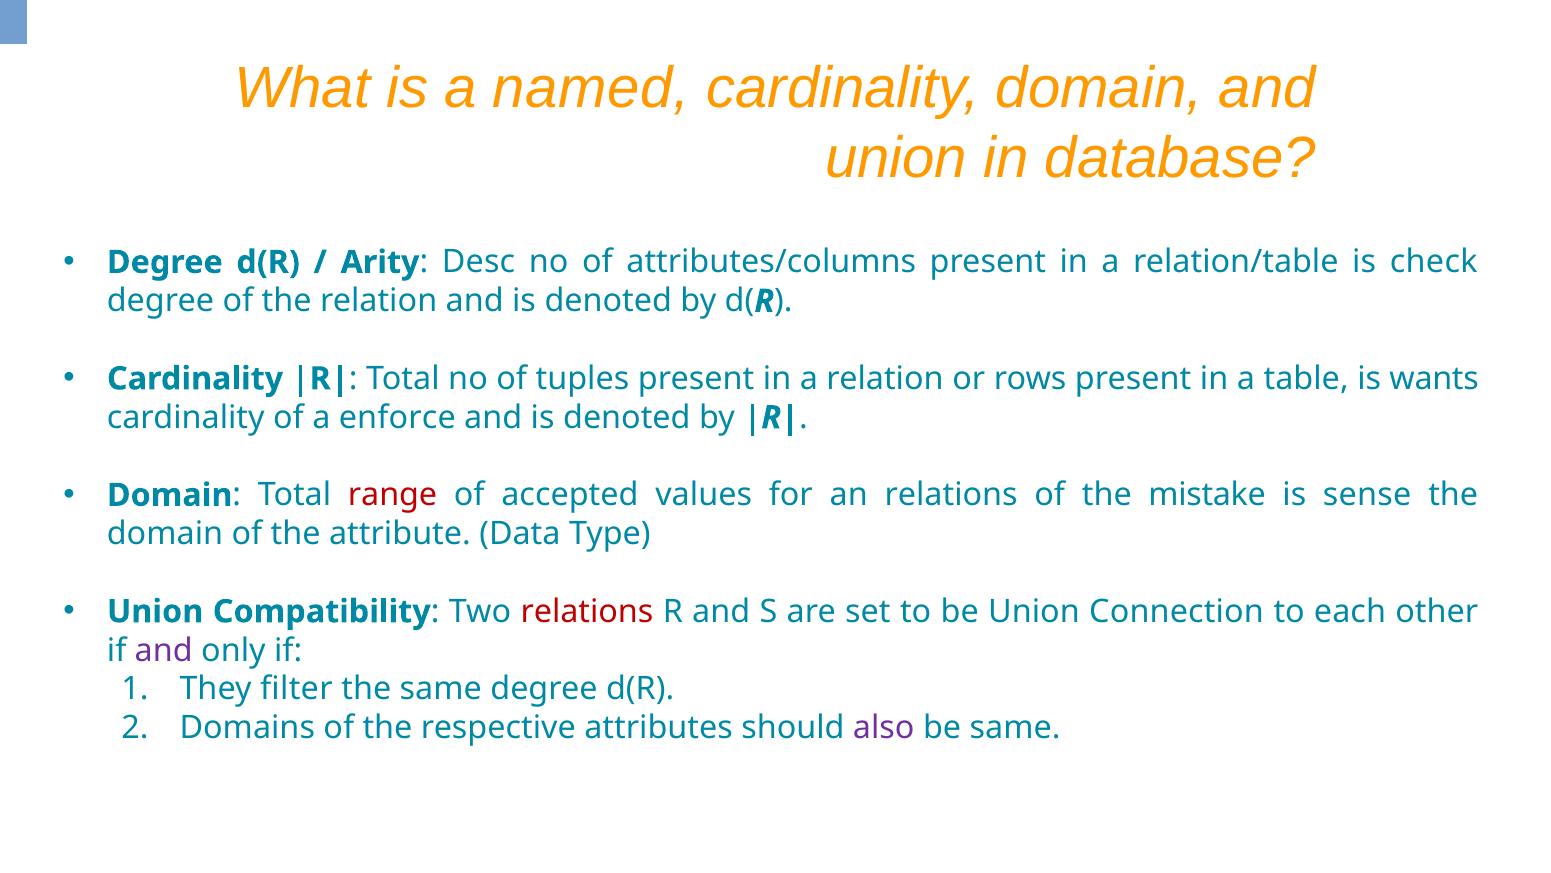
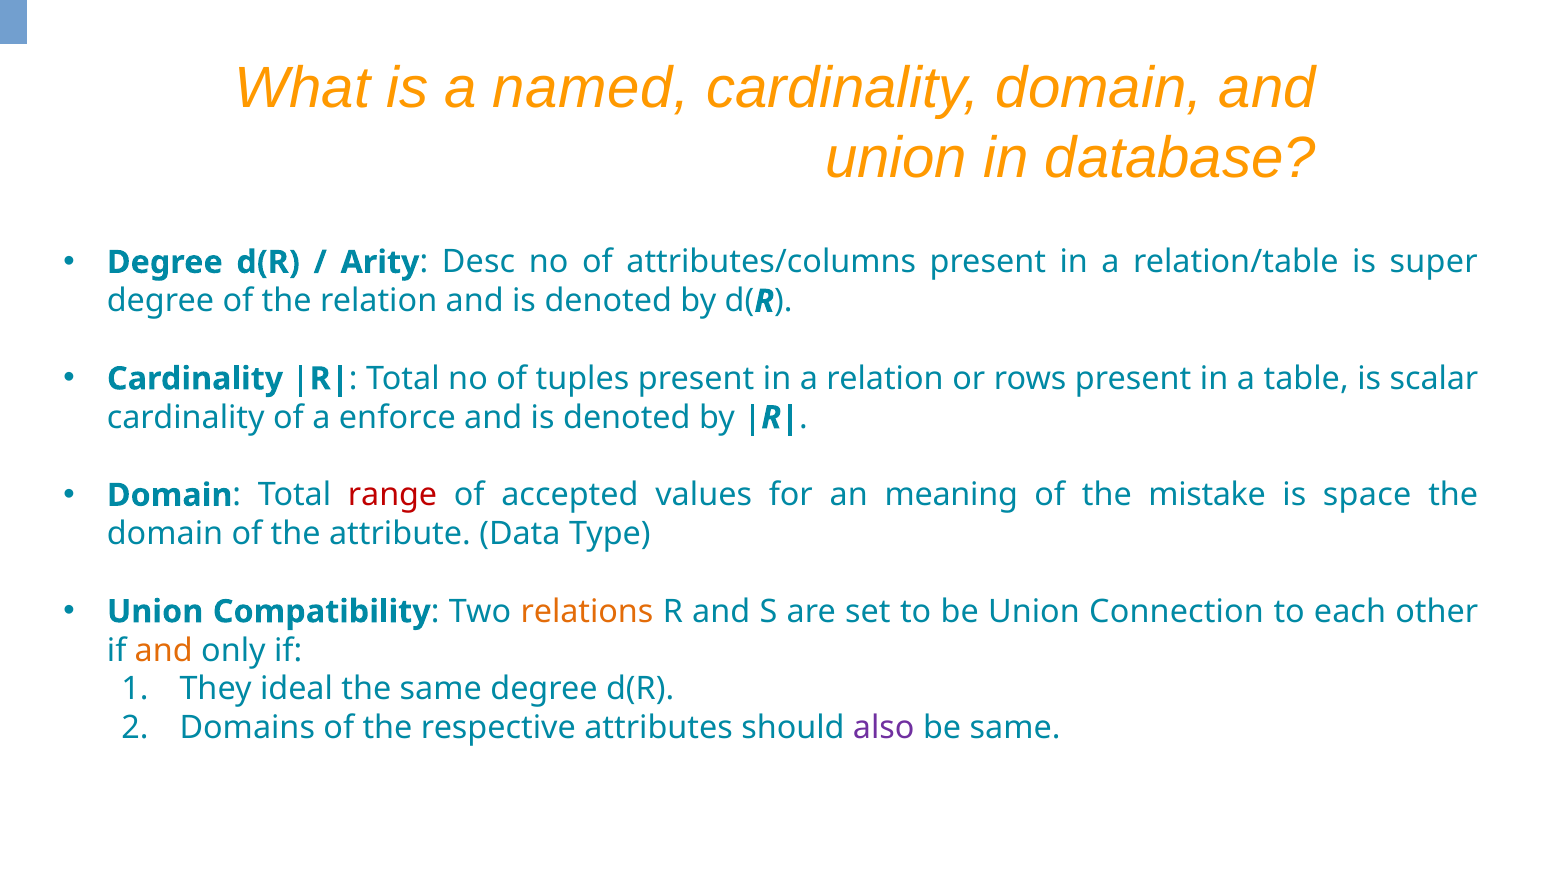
check: check -> super (1434, 262)
wants: wants -> scalar (1434, 379)
an relations: relations -> meaning (951, 495)
sense: sense -> space (1367, 495)
relations colour: red -> orange (587, 611)
and colour: purple -> orange (164, 650)
filter: filter -> ideal (297, 689)
